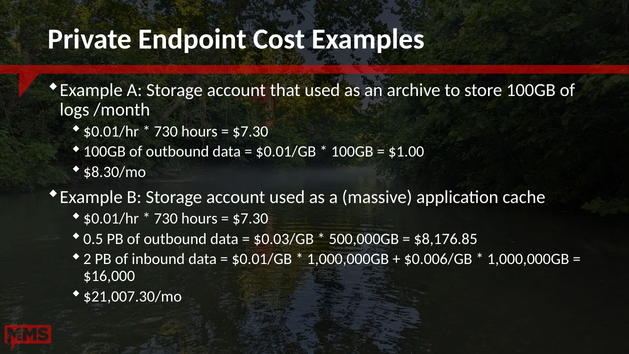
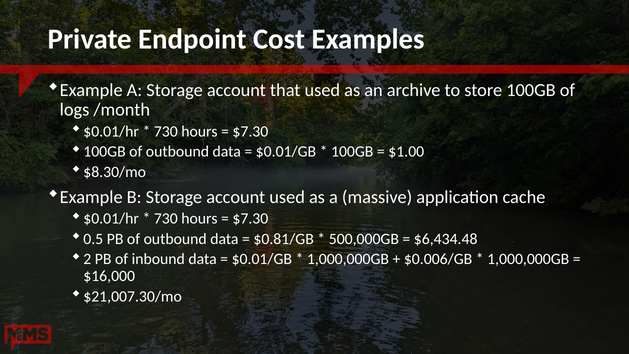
$0.03/GB: $0.03/GB -> $0.81/GB (284, 239)
$8,176.85: $8,176.85 -> $6,434.48 (446, 239)
